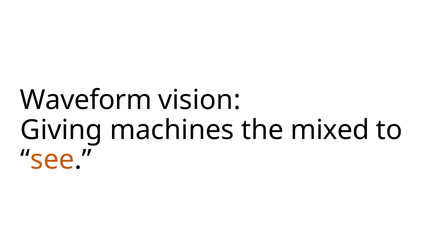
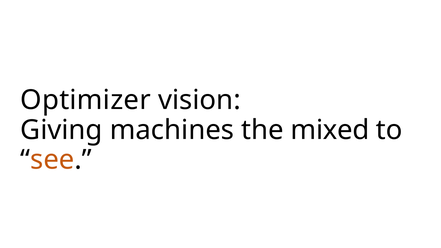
Waveform: Waveform -> Optimizer (86, 100)
